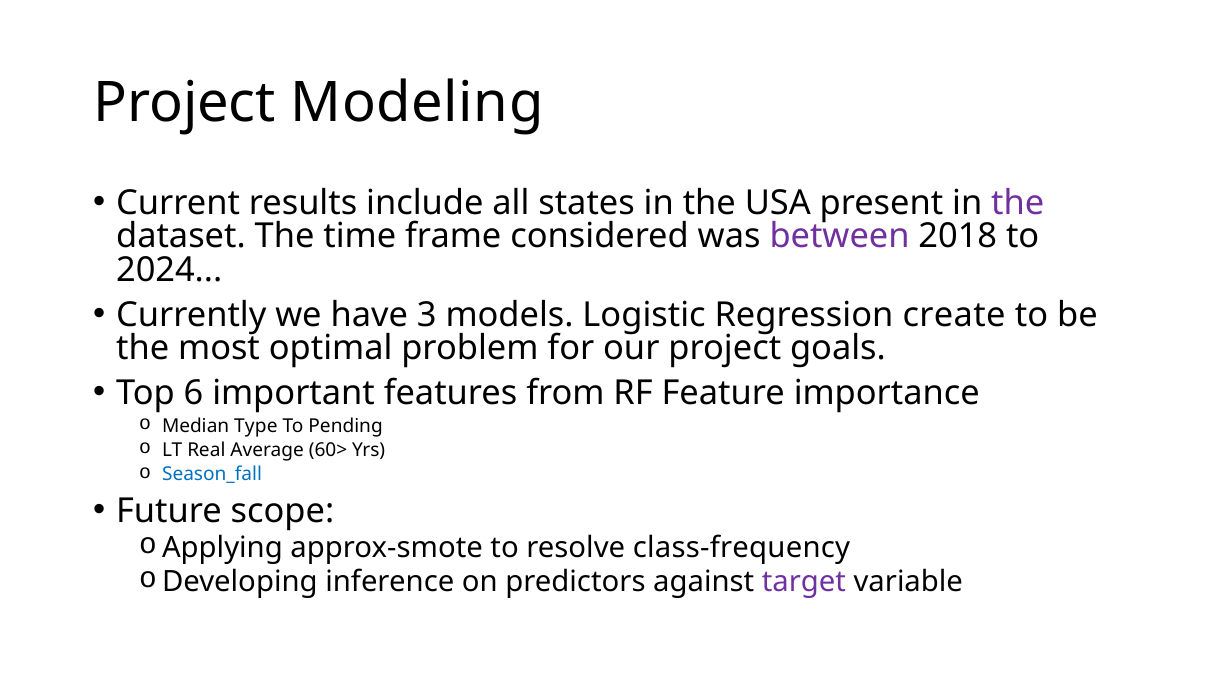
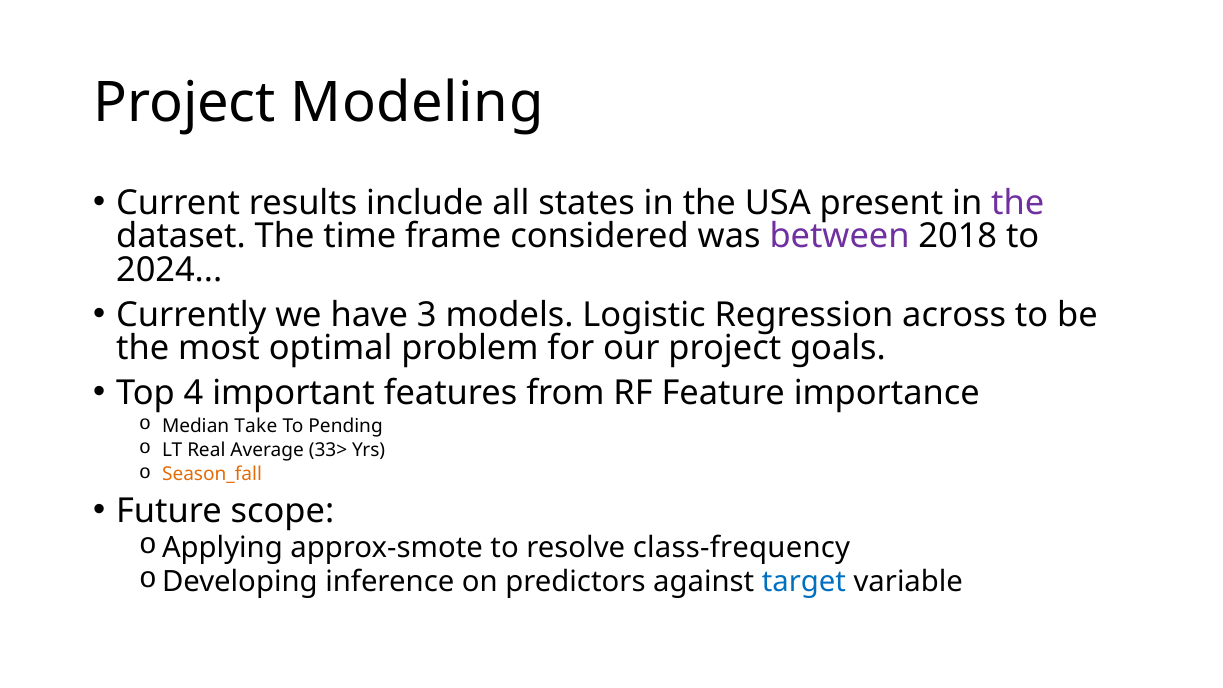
create: create -> across (954, 315)
6: 6 -> 4 (194, 393)
Type: Type -> Take (256, 426)
60>: 60> -> 33> (328, 450)
Season_fall colour: blue -> orange (212, 474)
target colour: purple -> blue (804, 582)
